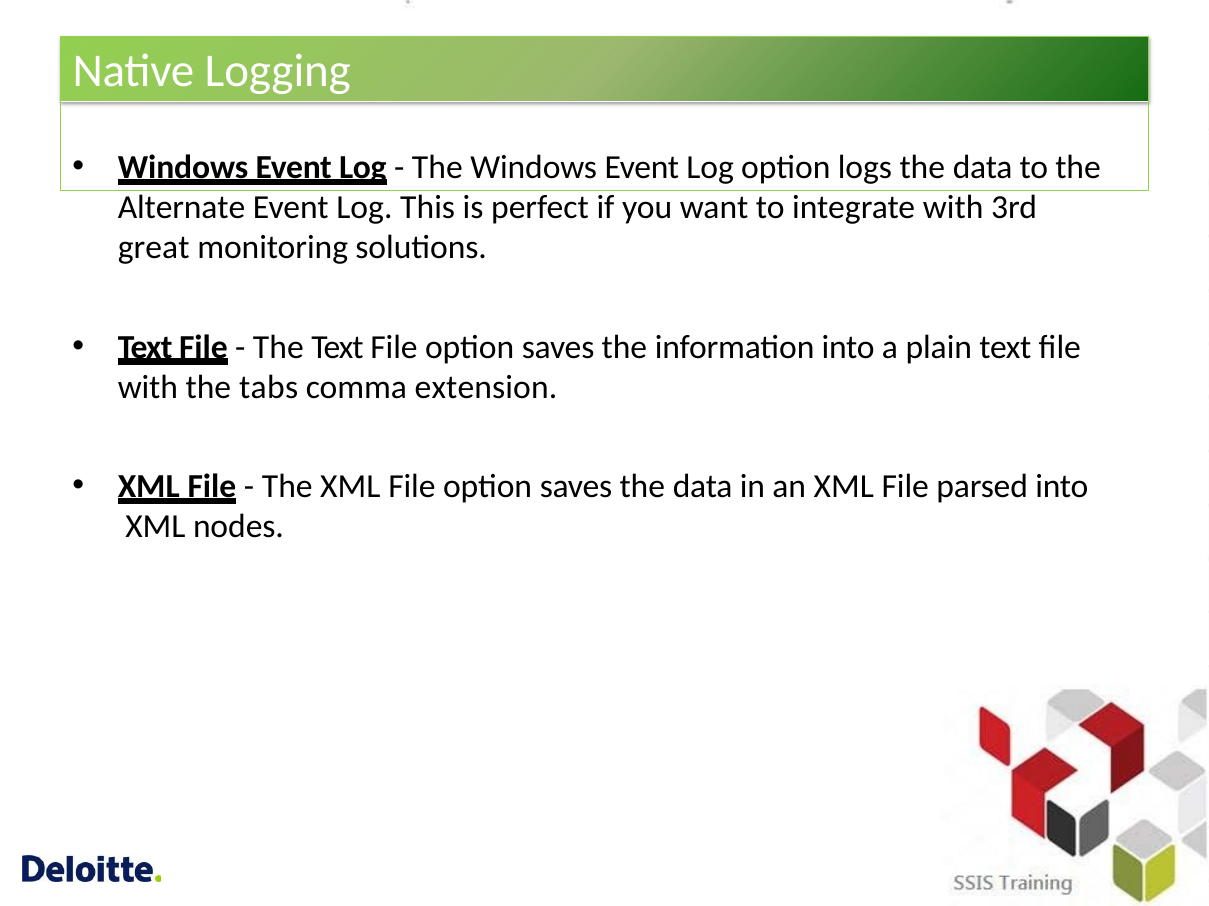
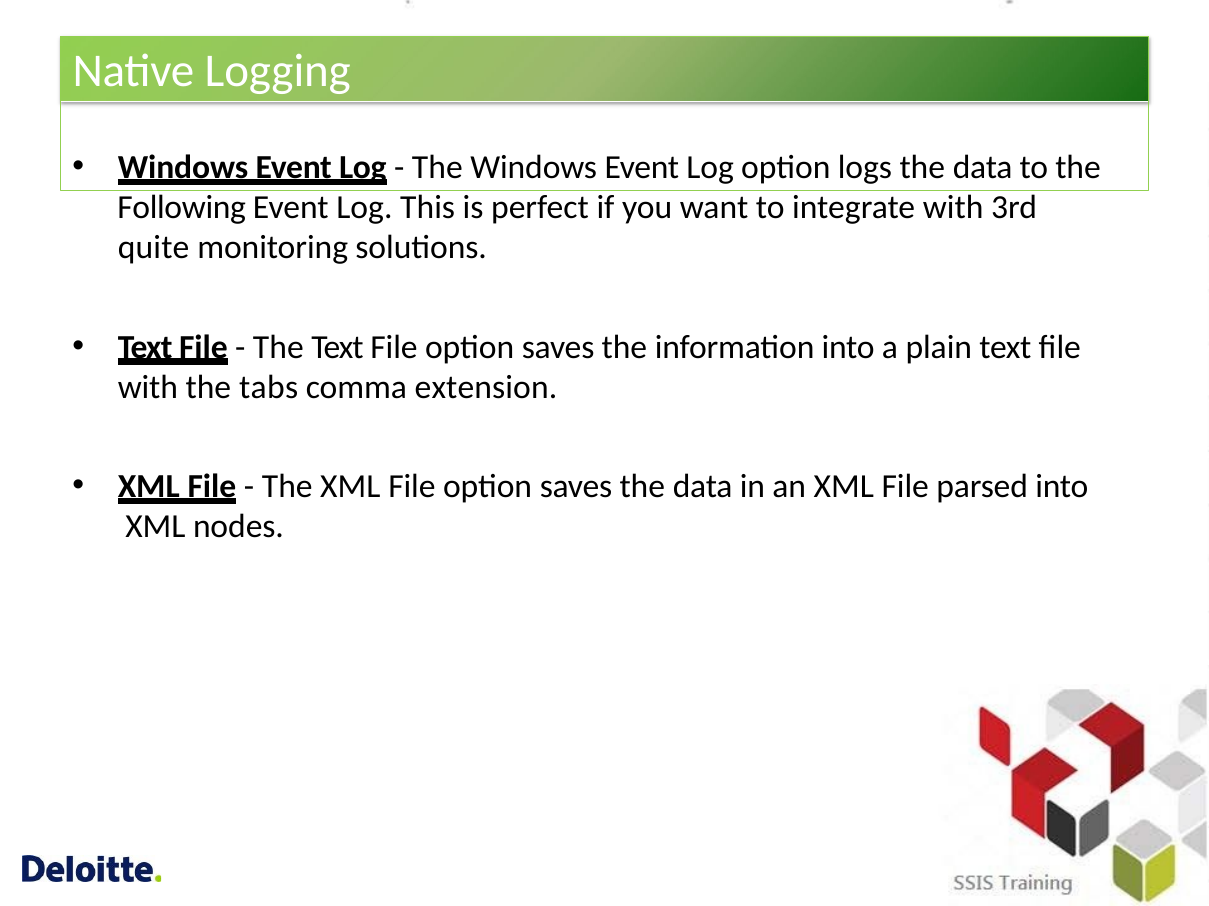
Alternate: Alternate -> Following (182, 208)
great: great -> quite (154, 248)
